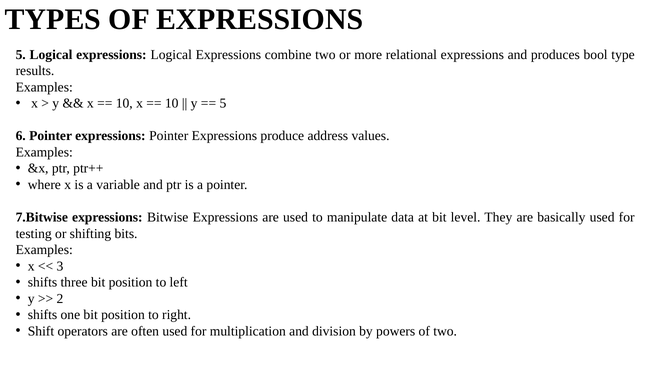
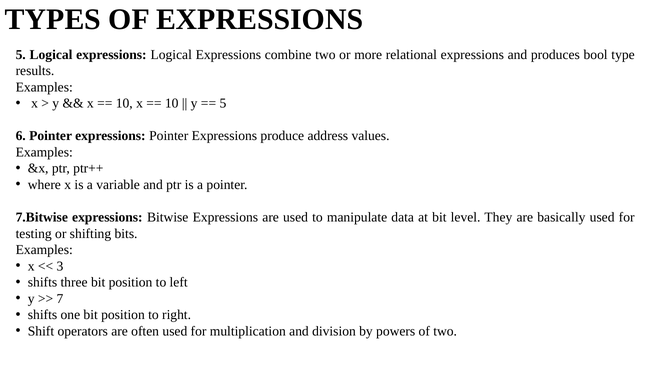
2: 2 -> 7 (60, 299)
